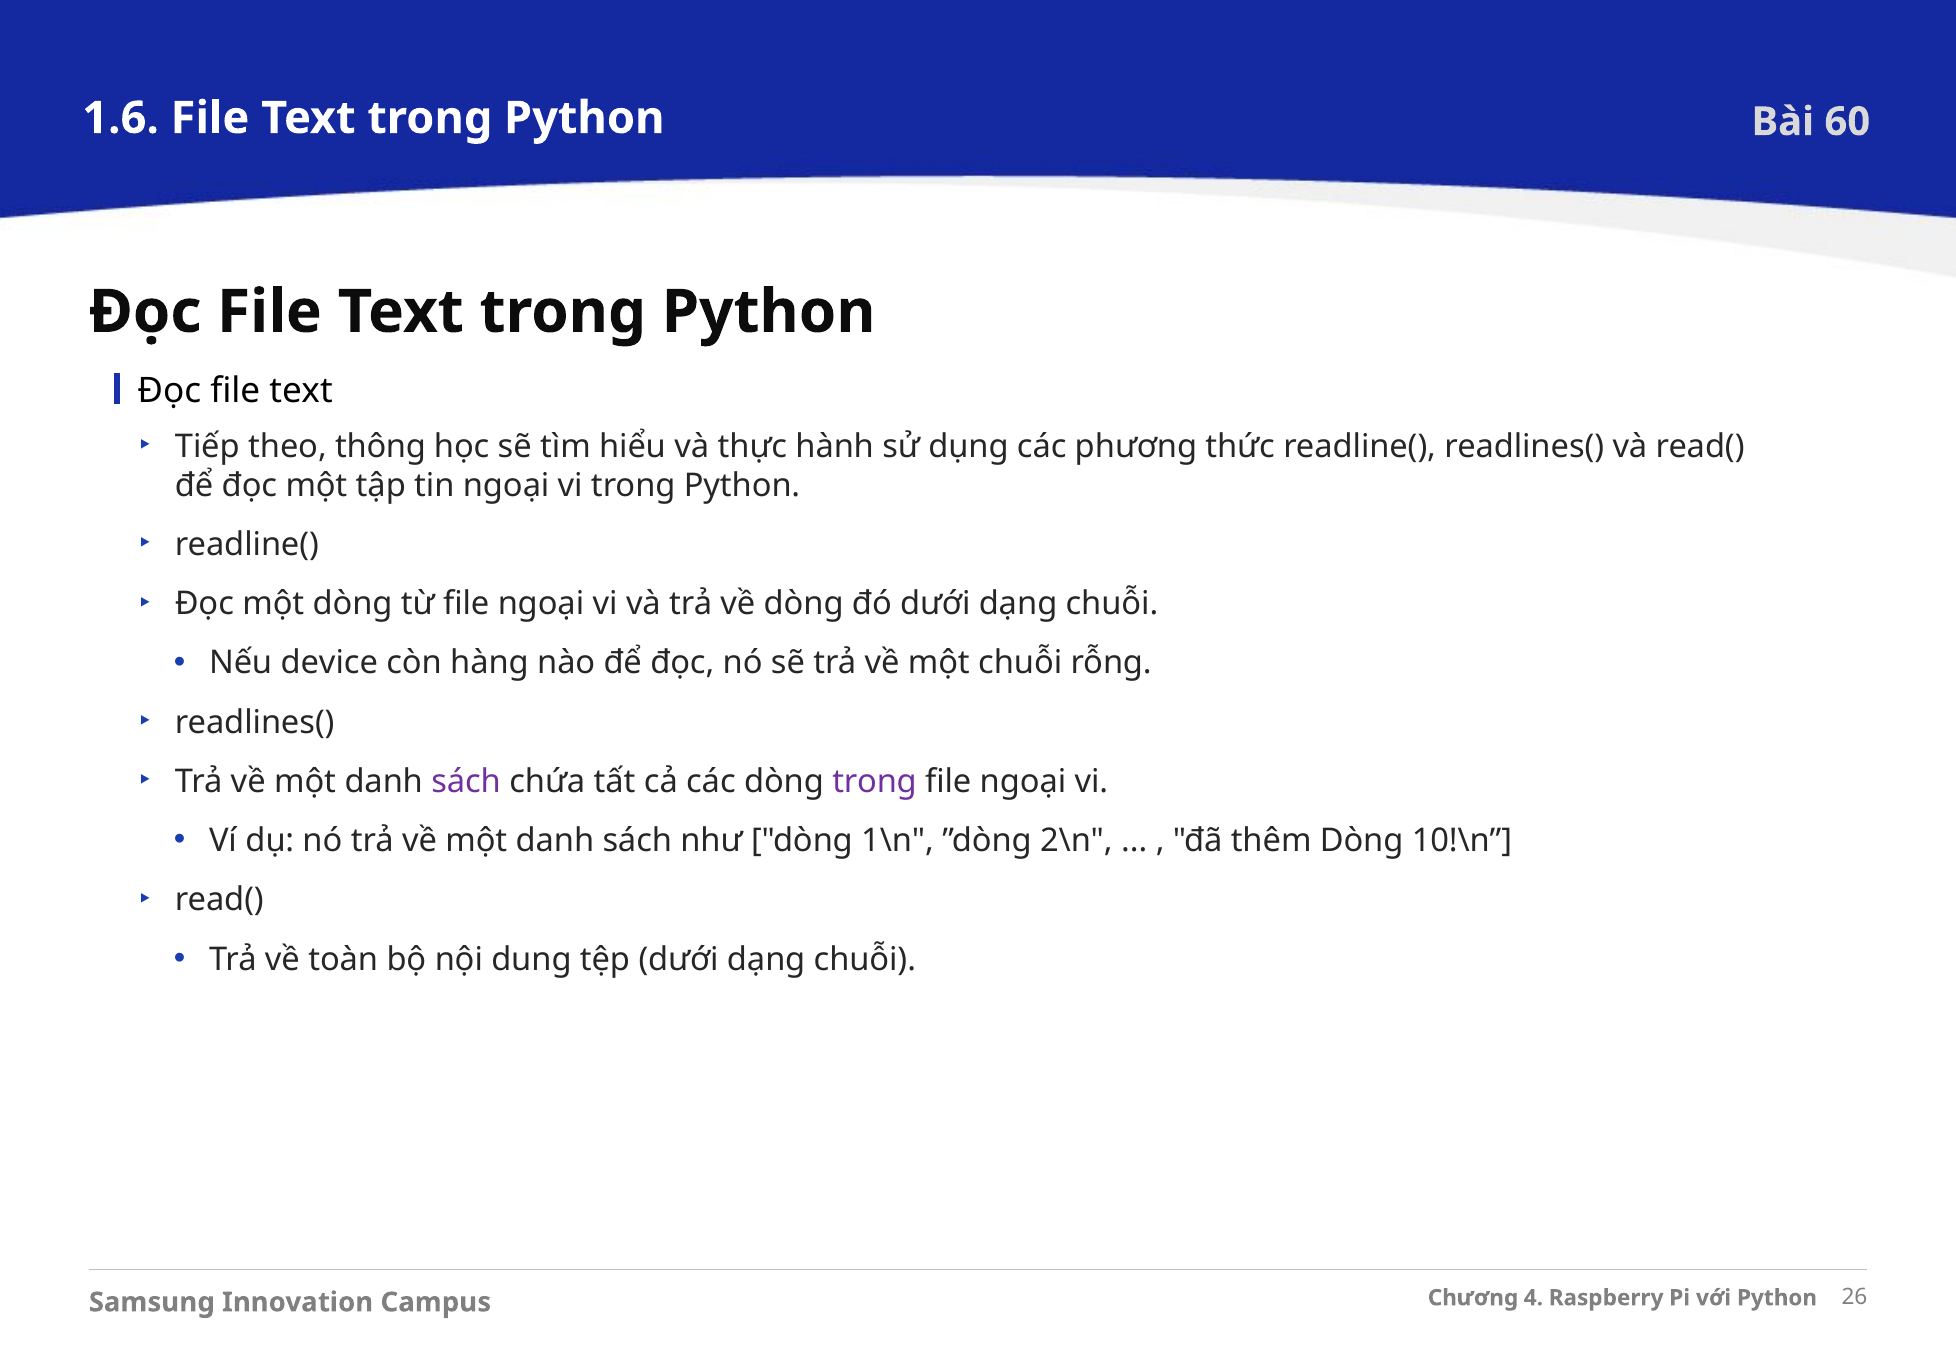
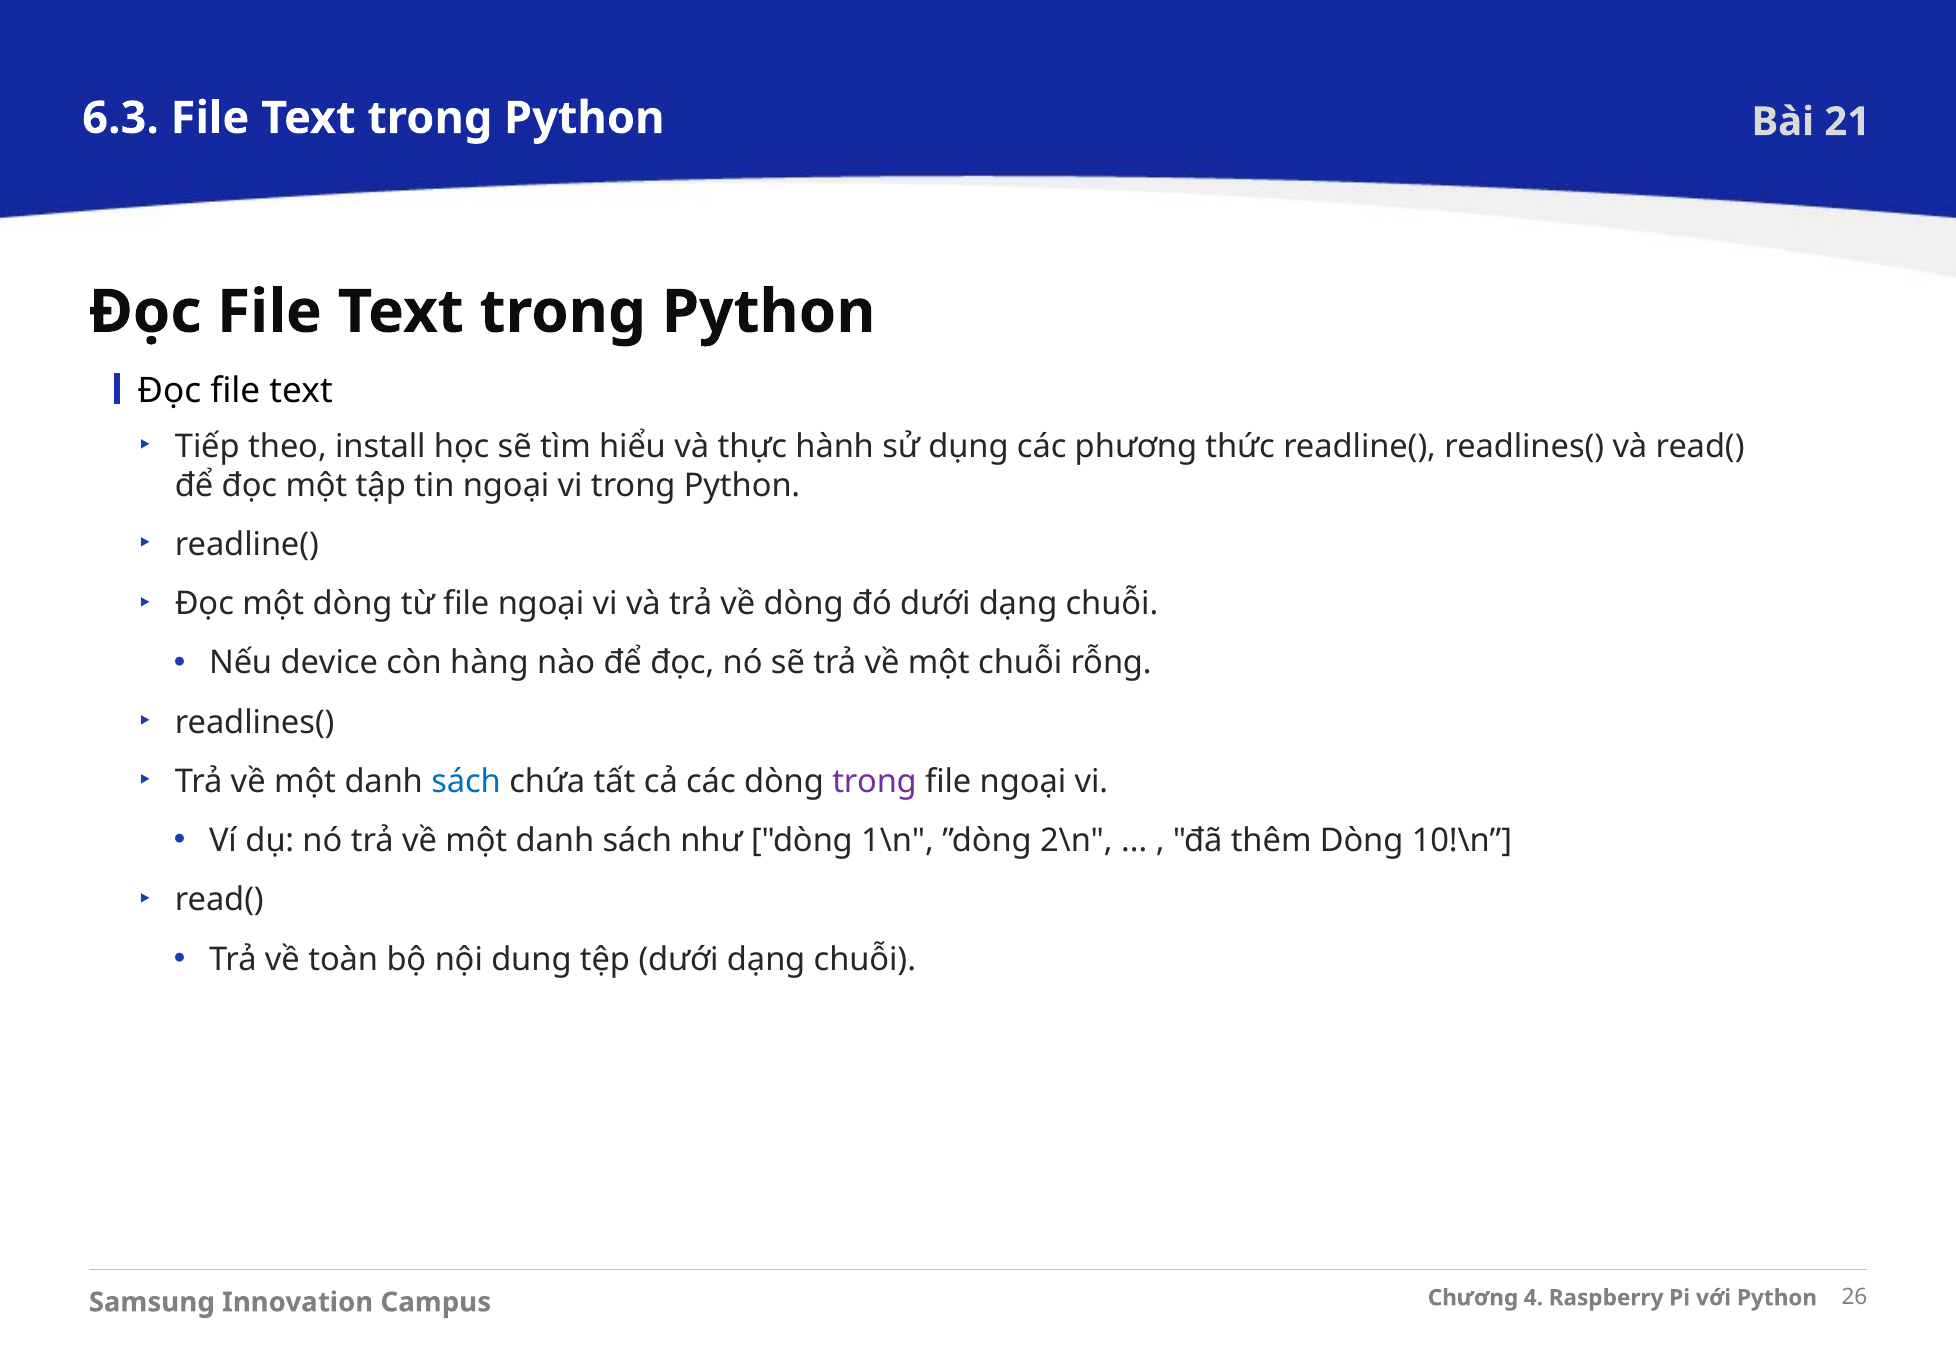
1.6: 1.6 -> 6.3 (121, 118)
60: 60 -> 21 (1847, 122)
thông: thông -> install (380, 446)
sách colour: purple -> blue (466, 781)
